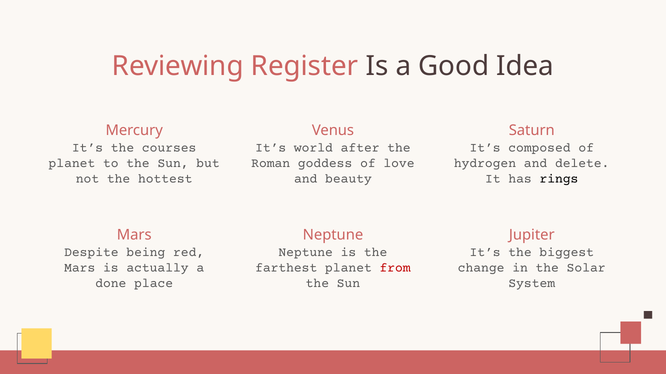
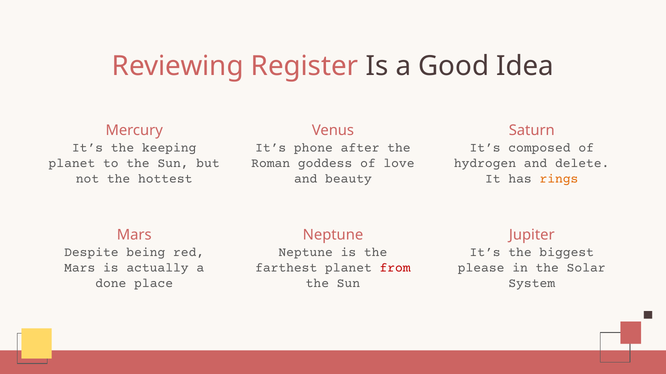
courses: courses -> keeping (169, 148)
world: world -> phone (313, 148)
rings colour: black -> orange (559, 179)
change: change -> please (481, 268)
